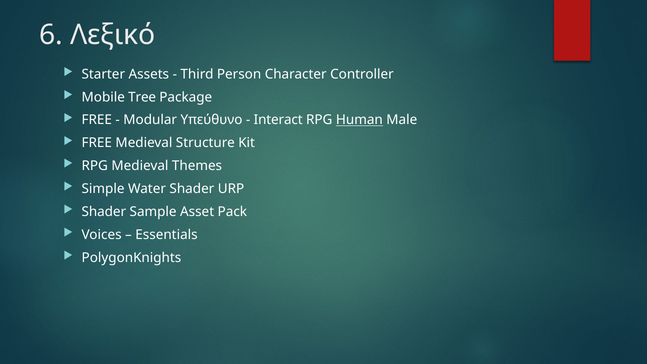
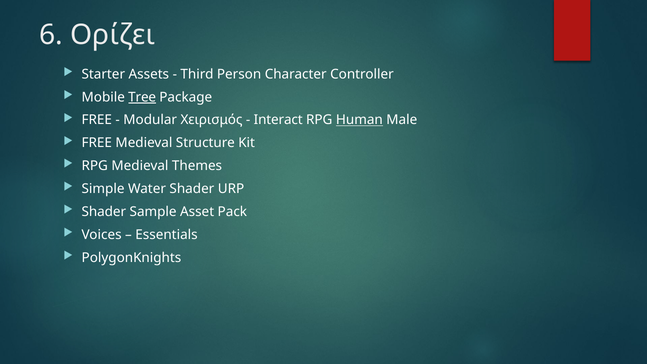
Λεξικό: Λεξικό -> Oρίζει (113, 35)
Tree underline: none -> present (142, 97)
Υπεύθυνο: Υπεύθυνο -> Χειρισμός (212, 120)
